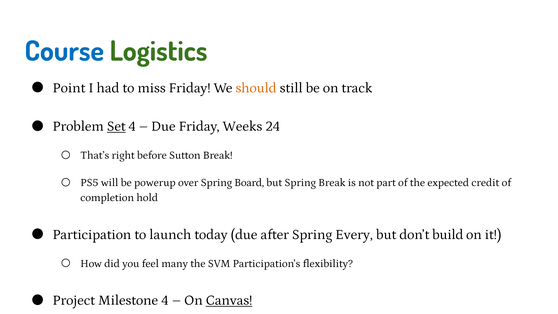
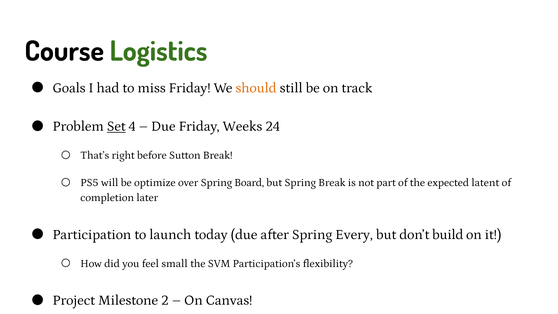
Course colour: blue -> black (64, 51)
Point: Point -> Goals (69, 88)
powerup: powerup -> optimize (155, 183)
credit: credit -> latent (485, 183)
hold: hold -> later (147, 198)
many: many -> small (175, 263)
Milestone 4: 4 -> 2 (165, 300)
Canvas underline: present -> none (229, 300)
